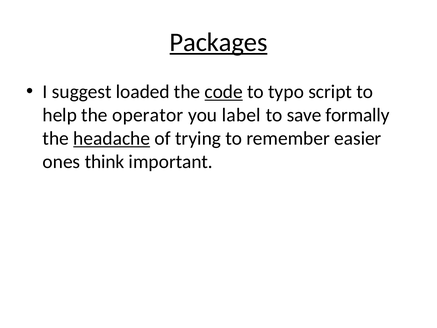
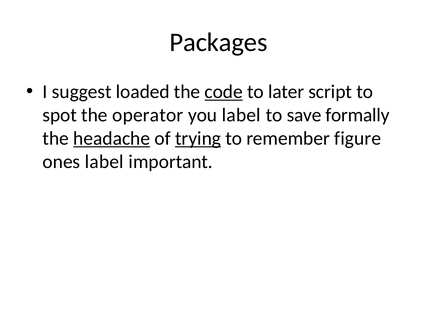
Packages underline: present -> none (219, 42)
typo: typo -> later (286, 92)
help: help -> spot (60, 115)
trying underline: none -> present (198, 138)
easier: easier -> figure (358, 138)
ones think: think -> label (104, 162)
